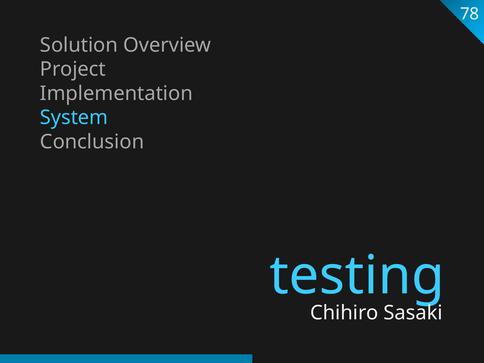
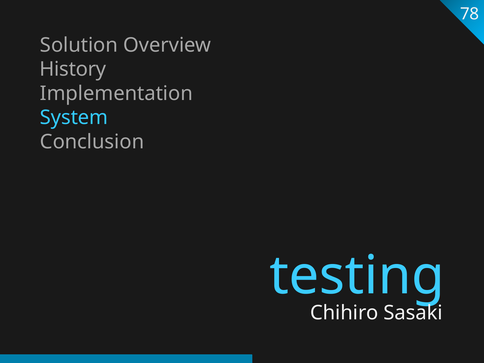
Project: Project -> History (73, 69)
